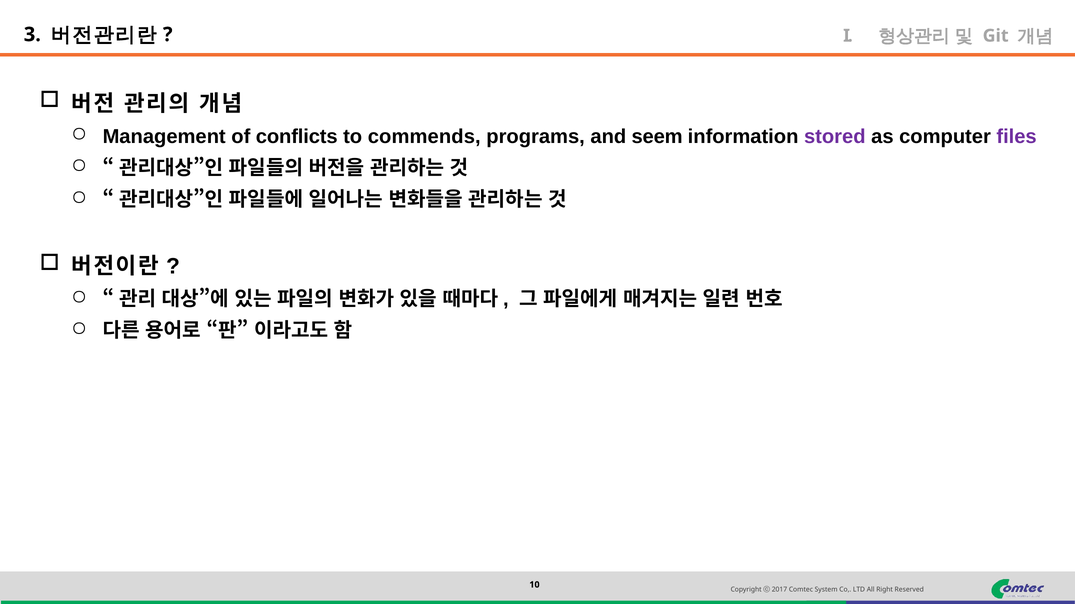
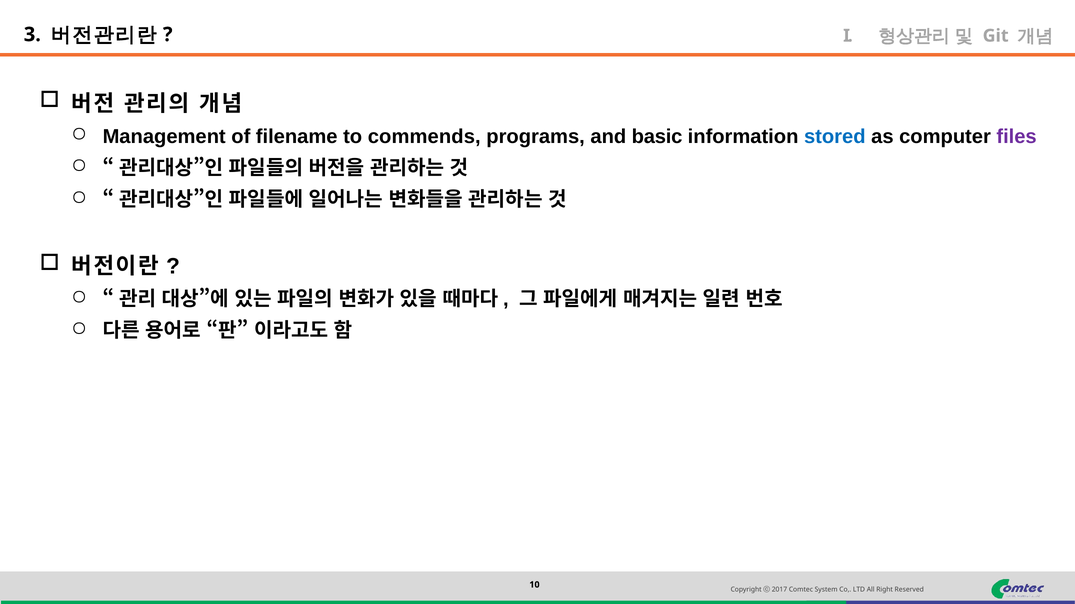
conflicts: conflicts -> filename (297, 137)
seem: seem -> basic (657, 137)
stored colour: purple -> blue (835, 137)
